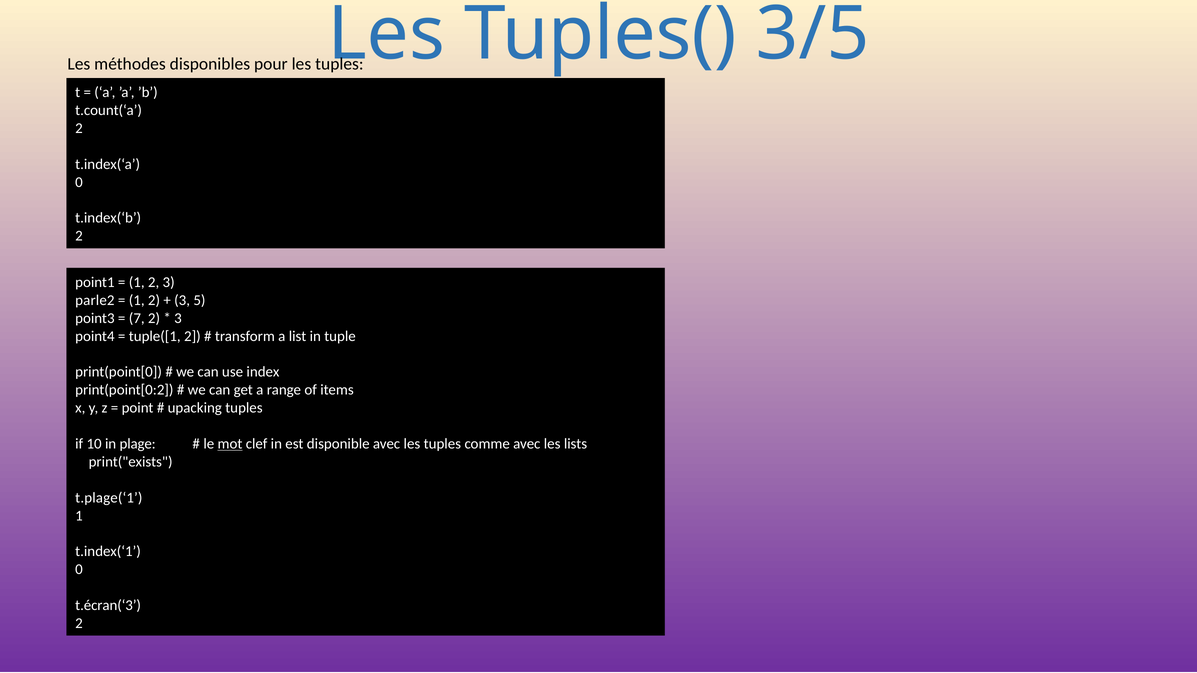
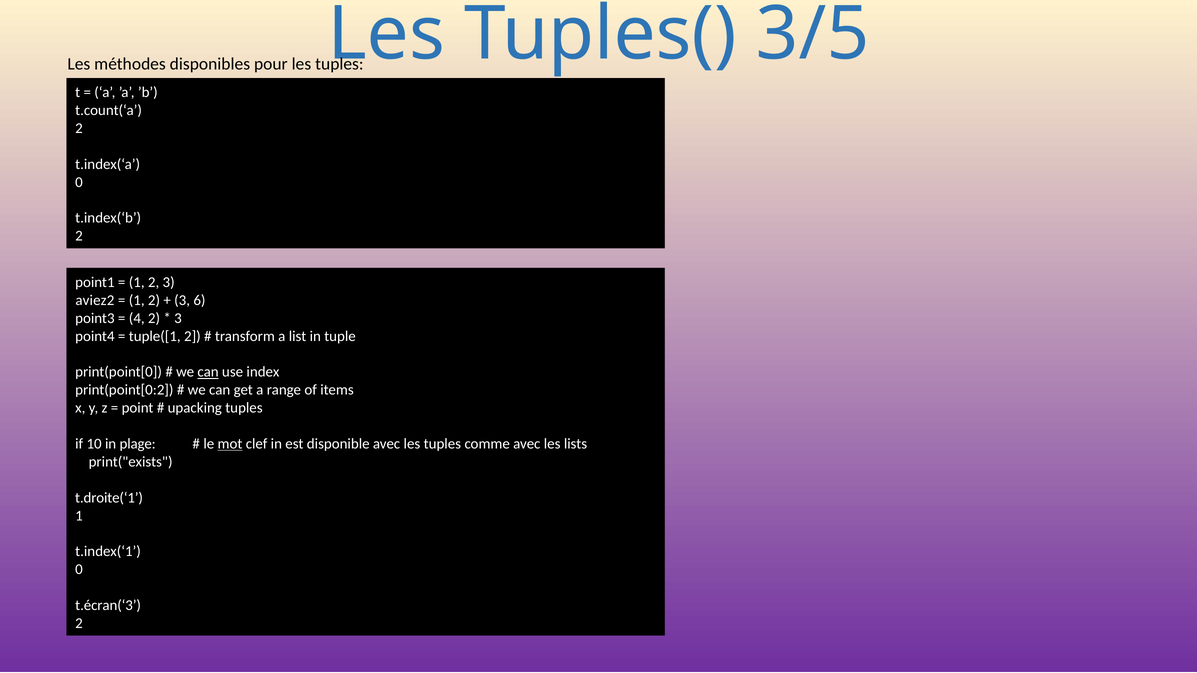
parle2: parle2 -> aviez2 (95, 300)
5: 5 -> 6 (199, 300)
7: 7 -> 4 (137, 318)
can underline: none -> present (208, 372)
t.plage(‘1: t.plage(‘1 -> t.droite(‘1 (109, 498)
